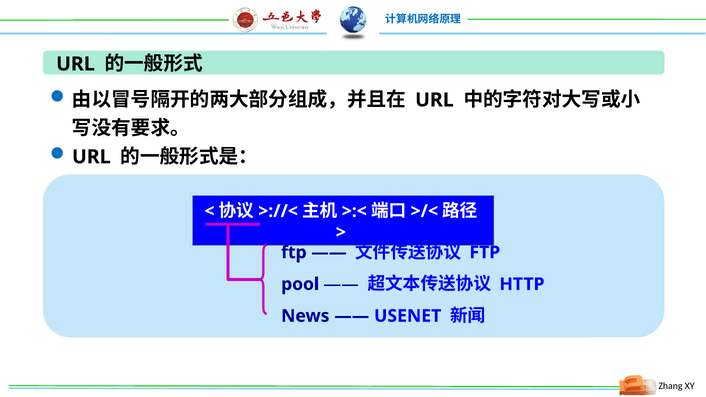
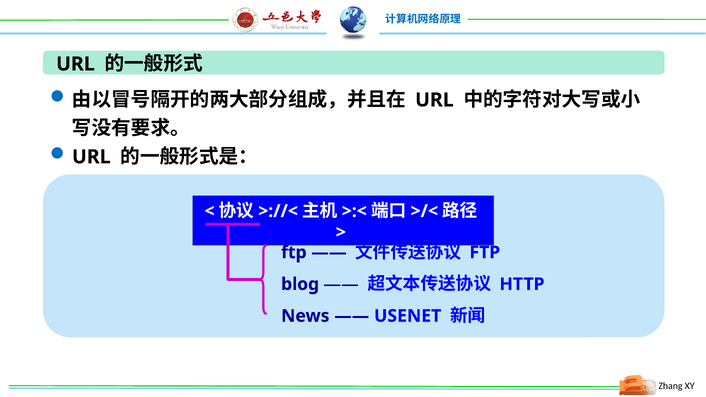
pool: pool -> blog (300, 284)
